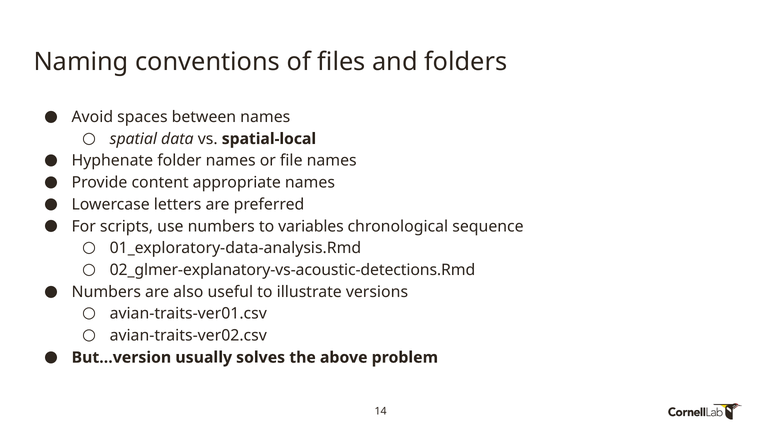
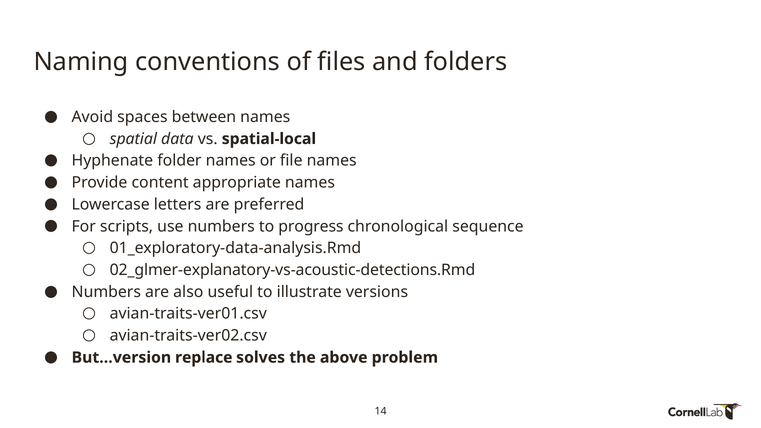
variables: variables -> progress (311, 226)
usually: usually -> replace (204, 358)
